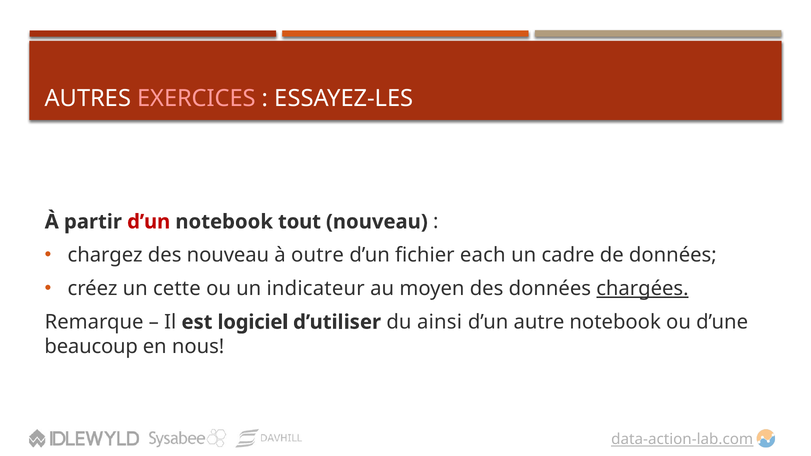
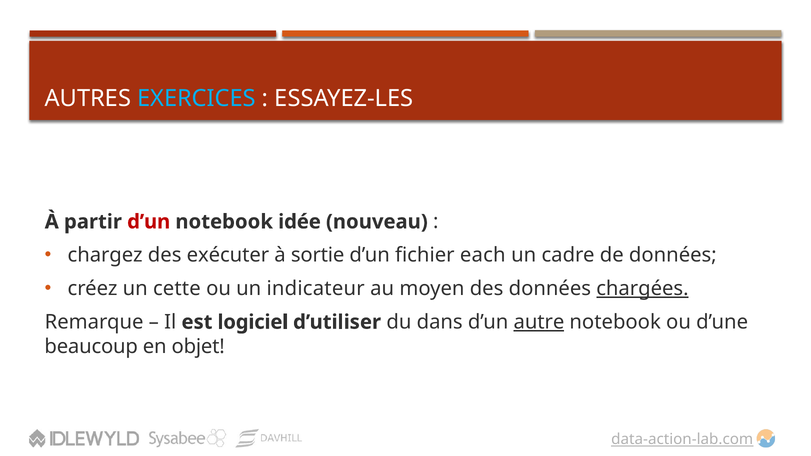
EXERCICES colour: pink -> light blue (197, 99)
tout: tout -> idée (299, 222)
des nouveau: nouveau -> exécuter (228, 255)
outre: outre -> sortie (318, 255)
ainsi: ainsi -> dans (440, 322)
autre underline: none -> present (539, 322)
nous: nous -> objet (198, 347)
